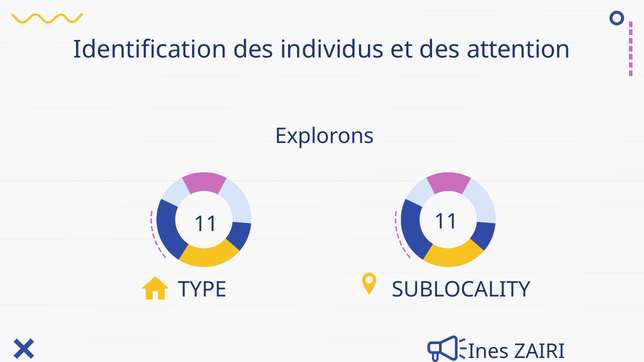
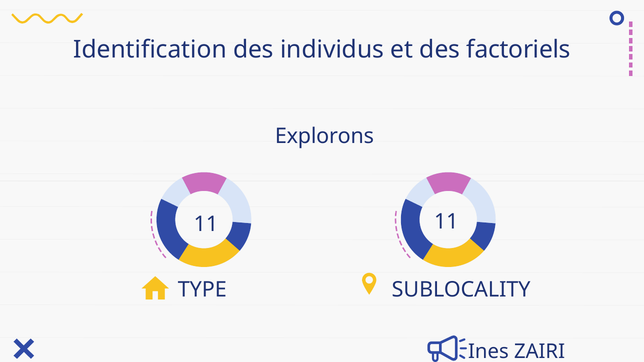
attention: attention -> factoriels (518, 50)
